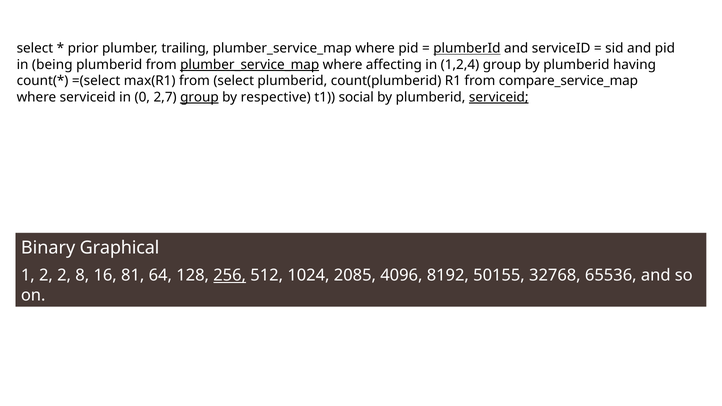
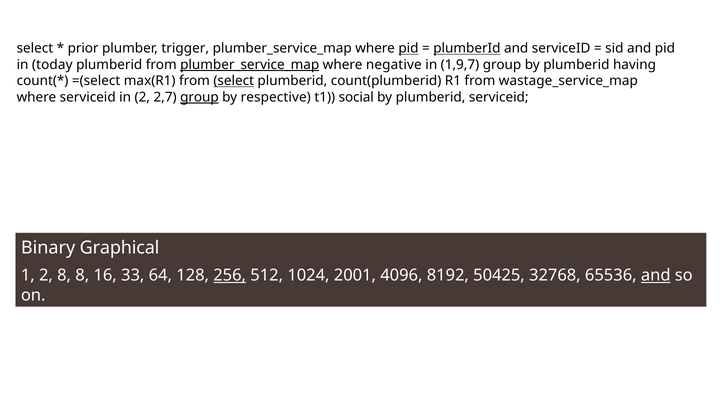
trailing: trailing -> trigger (185, 48)
pid underline: none -> present (408, 48)
being: being -> today (52, 65)
affecting: affecting -> negative (394, 65)
1,2,4: 1,2,4 -> 1,9,7 (460, 65)
select underline: none -> present (234, 81)
compare_service_map: compare_service_map -> wastage_service_map (568, 81)
in 0: 0 -> 2 (142, 97)
serviceid underline: present -> none (499, 97)
2 2: 2 -> 8 (64, 275)
81: 81 -> 33 (133, 275)
2085: 2085 -> 2001 (355, 275)
50155: 50155 -> 50425 (499, 275)
and underline: none -> present (656, 275)
